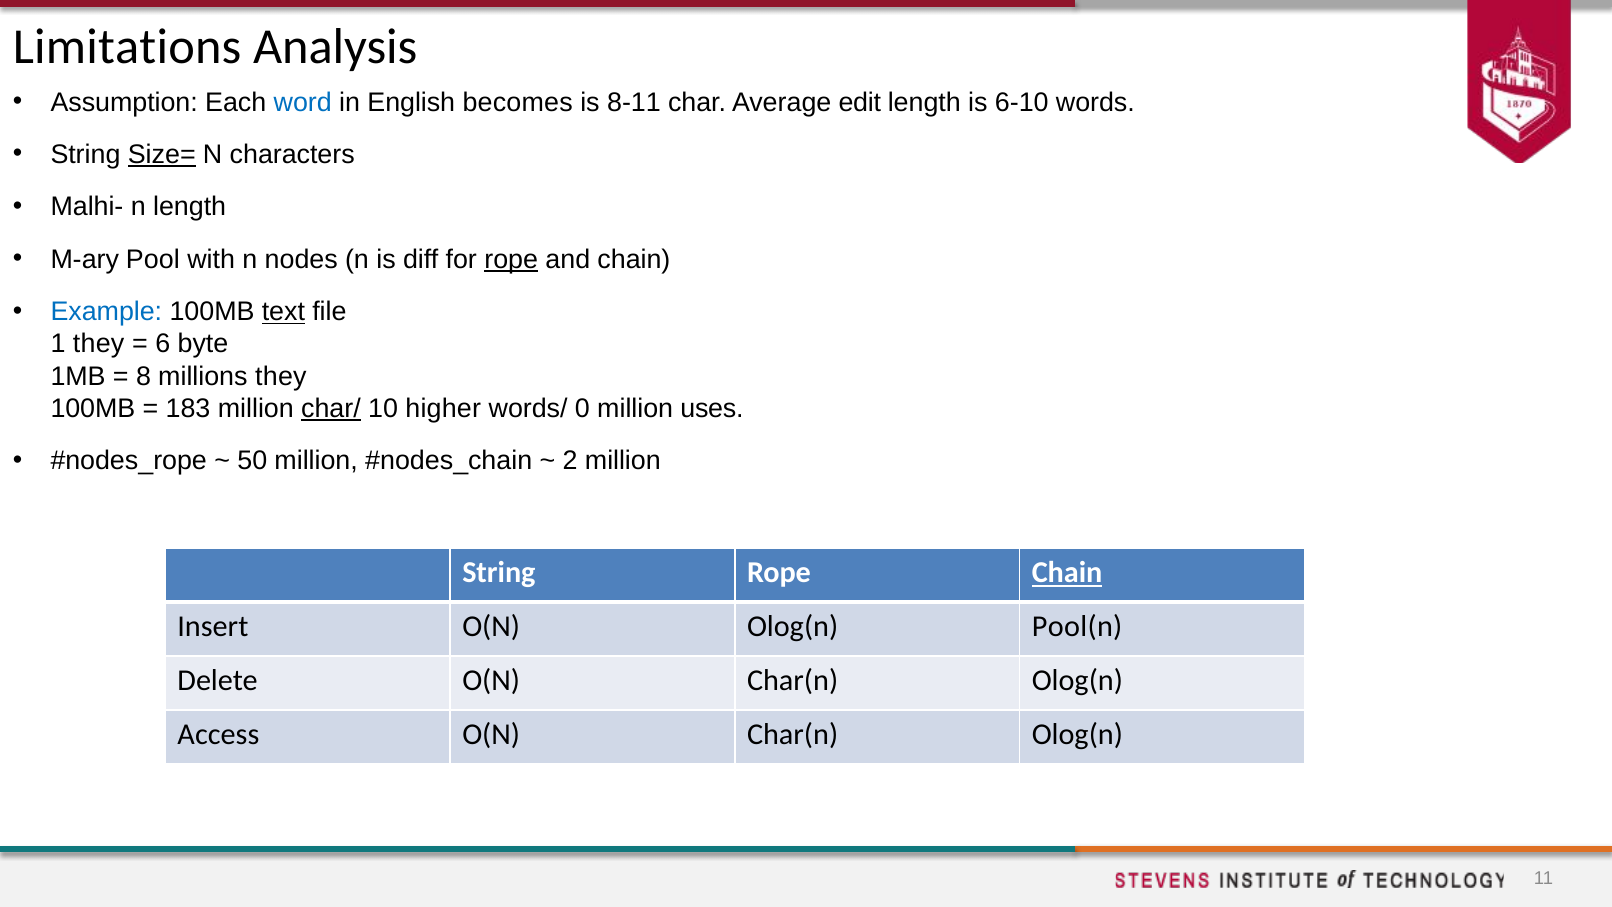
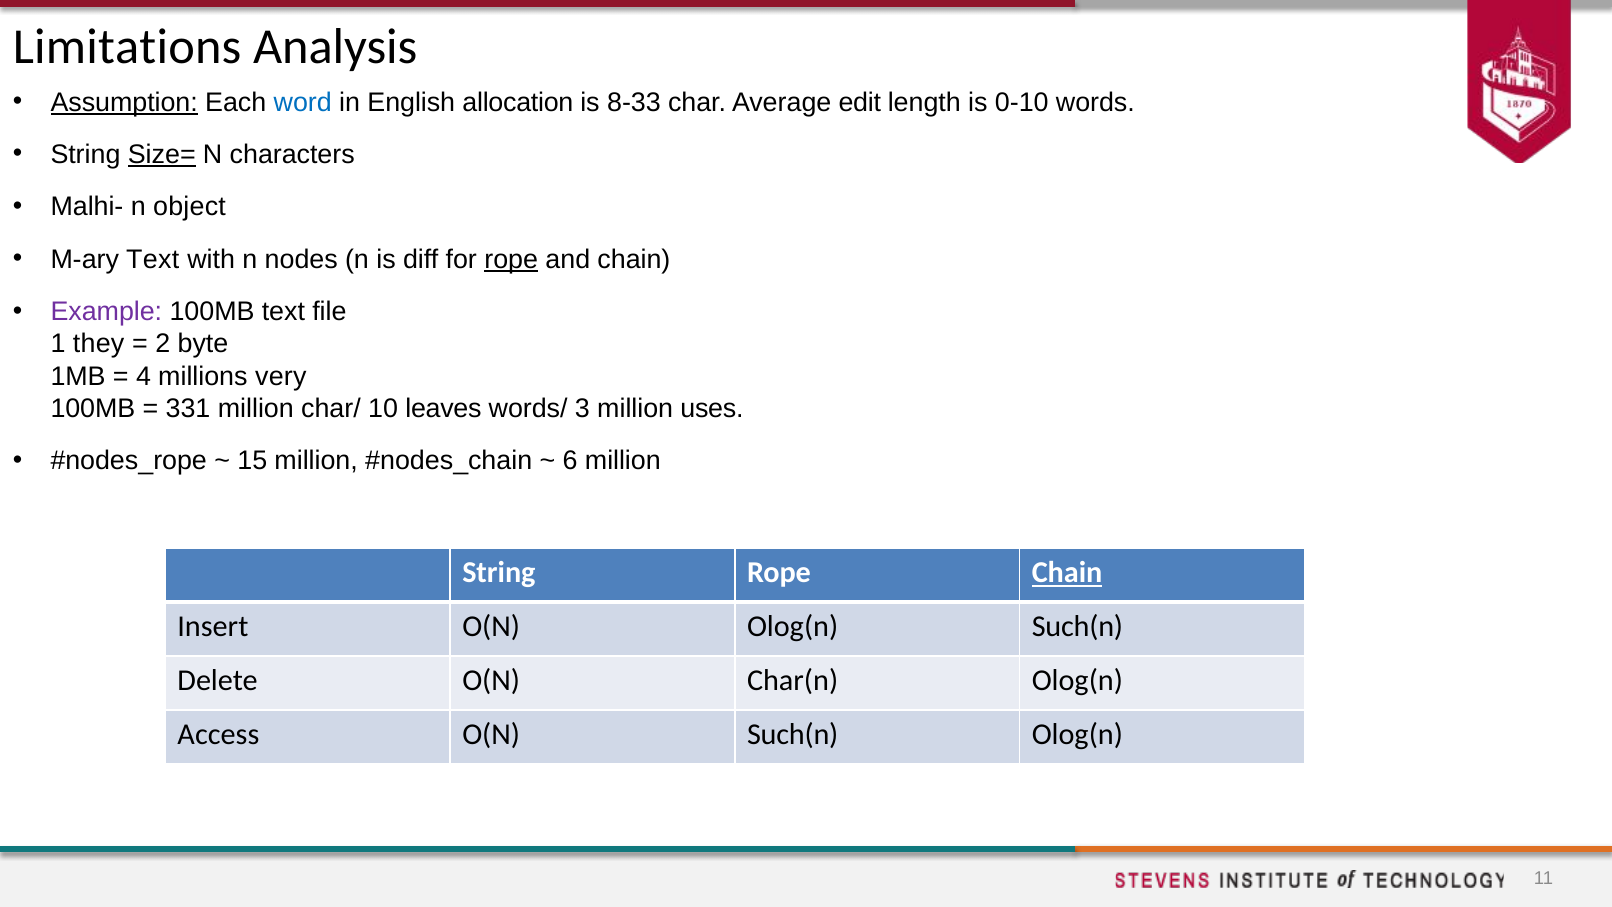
Assumption underline: none -> present (124, 102)
becomes: becomes -> allocation (518, 102)
8-11: 8-11 -> 8-33 (634, 102)
6-10: 6-10 -> 0-10 (1022, 102)
n length: length -> object (190, 207)
M-ary Pool: Pool -> Text (153, 259)
Example colour: blue -> purple (106, 312)
text underline: present -> none (283, 312)
6: 6 -> 2 (163, 344)
8: 8 -> 4 (144, 376)
millions they: they -> very (281, 376)
183: 183 -> 331 (188, 408)
char/ underline: present -> none (331, 408)
higher: higher -> leaves (443, 408)
0: 0 -> 3 (582, 408)
50: 50 -> 15 (252, 461)
2: 2 -> 6 (570, 461)
Olog(n Pool(n: Pool(n -> Such(n (1077, 627)
Char(n: Char(n -> Such(n (793, 735)
